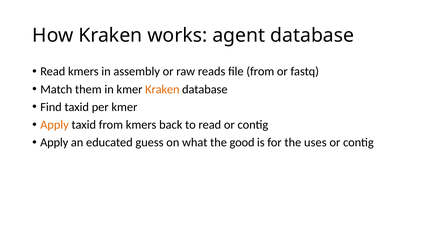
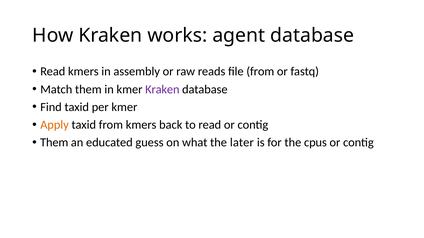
Kraken colour: orange -> purple (162, 89)
Apply: Apply -> Them (54, 143)
good: good -> later (242, 143)
uses: uses -> cpus (315, 143)
